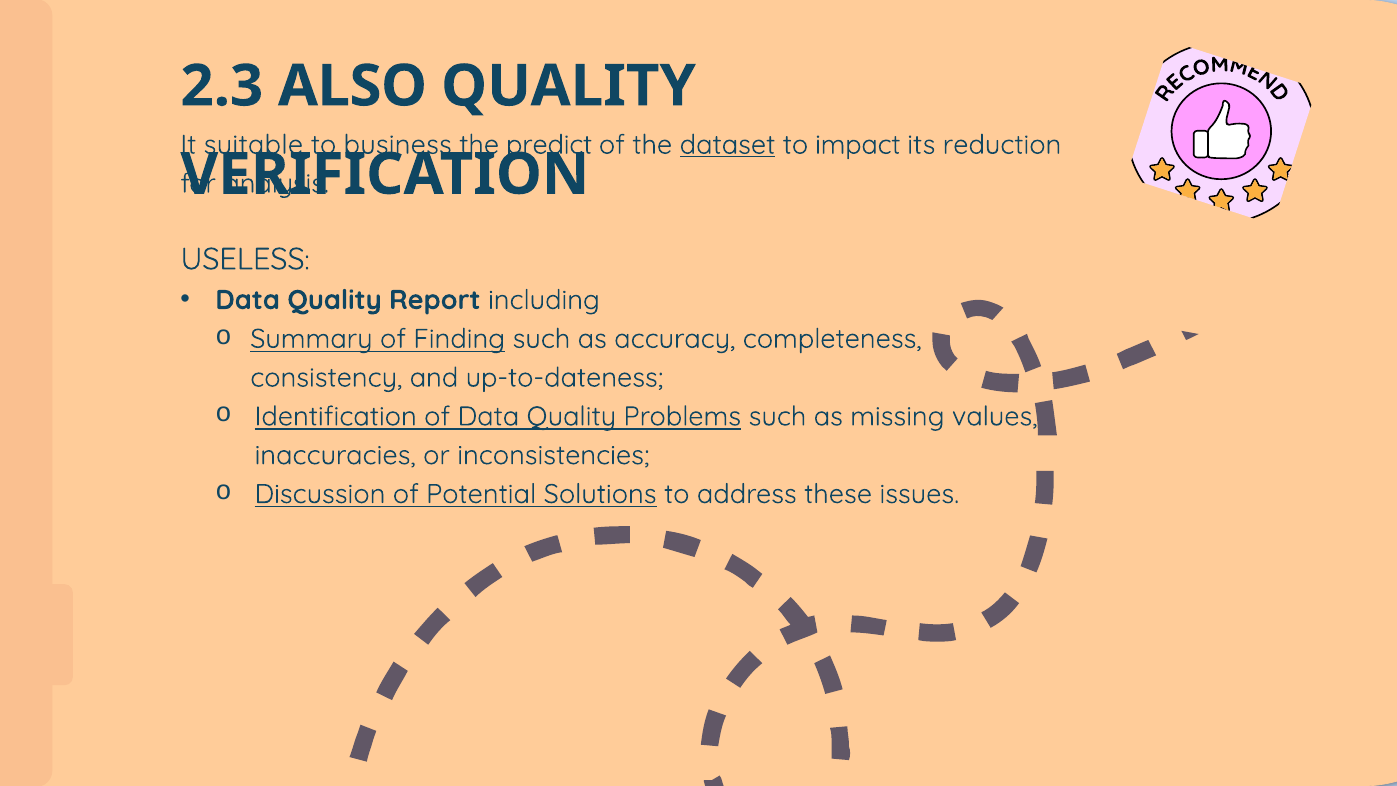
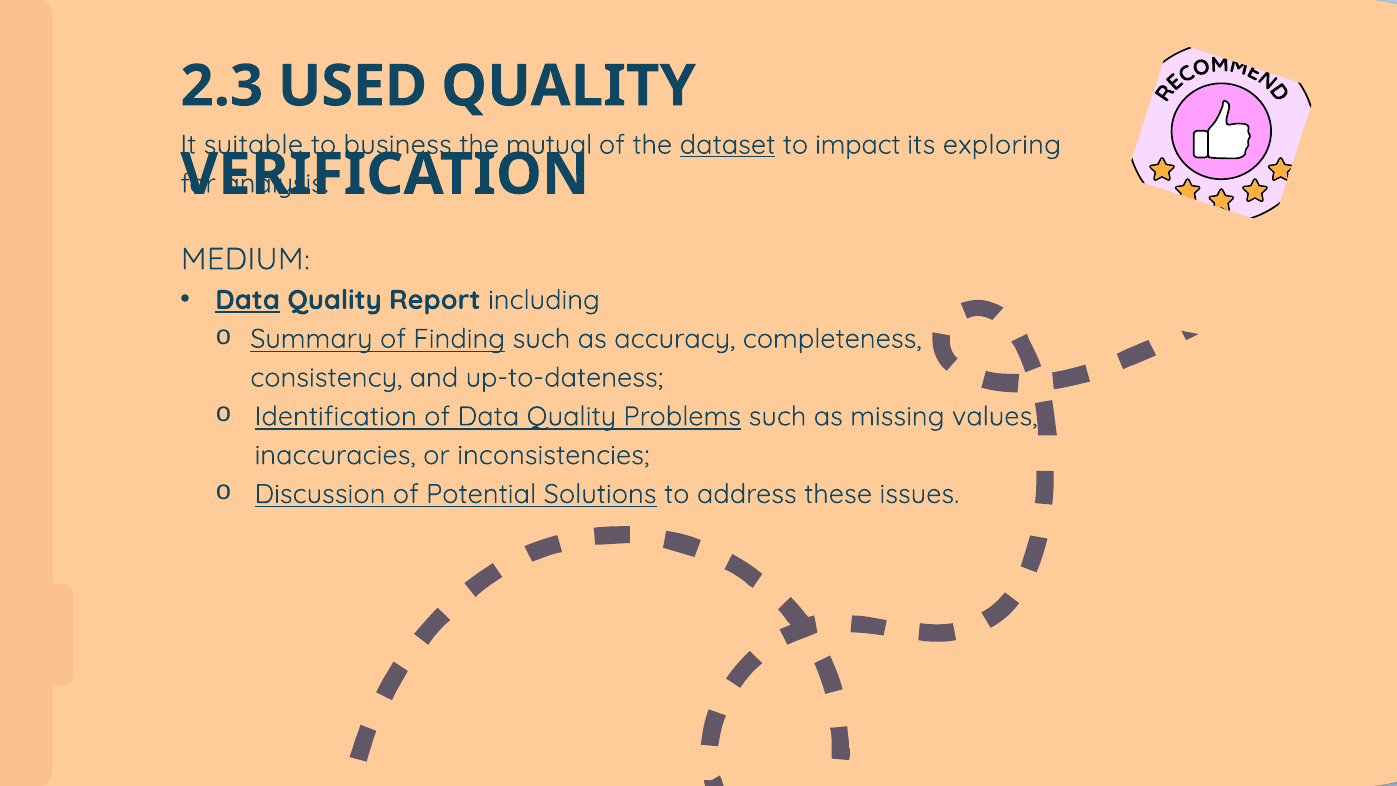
ALSO: ALSO -> USED (352, 86)
predict: predict -> mutual (549, 145)
reduction: reduction -> exploring (1002, 145)
USELESS: USELESS -> MEDIUM (242, 259)
Data underline: none -> present (248, 300)
